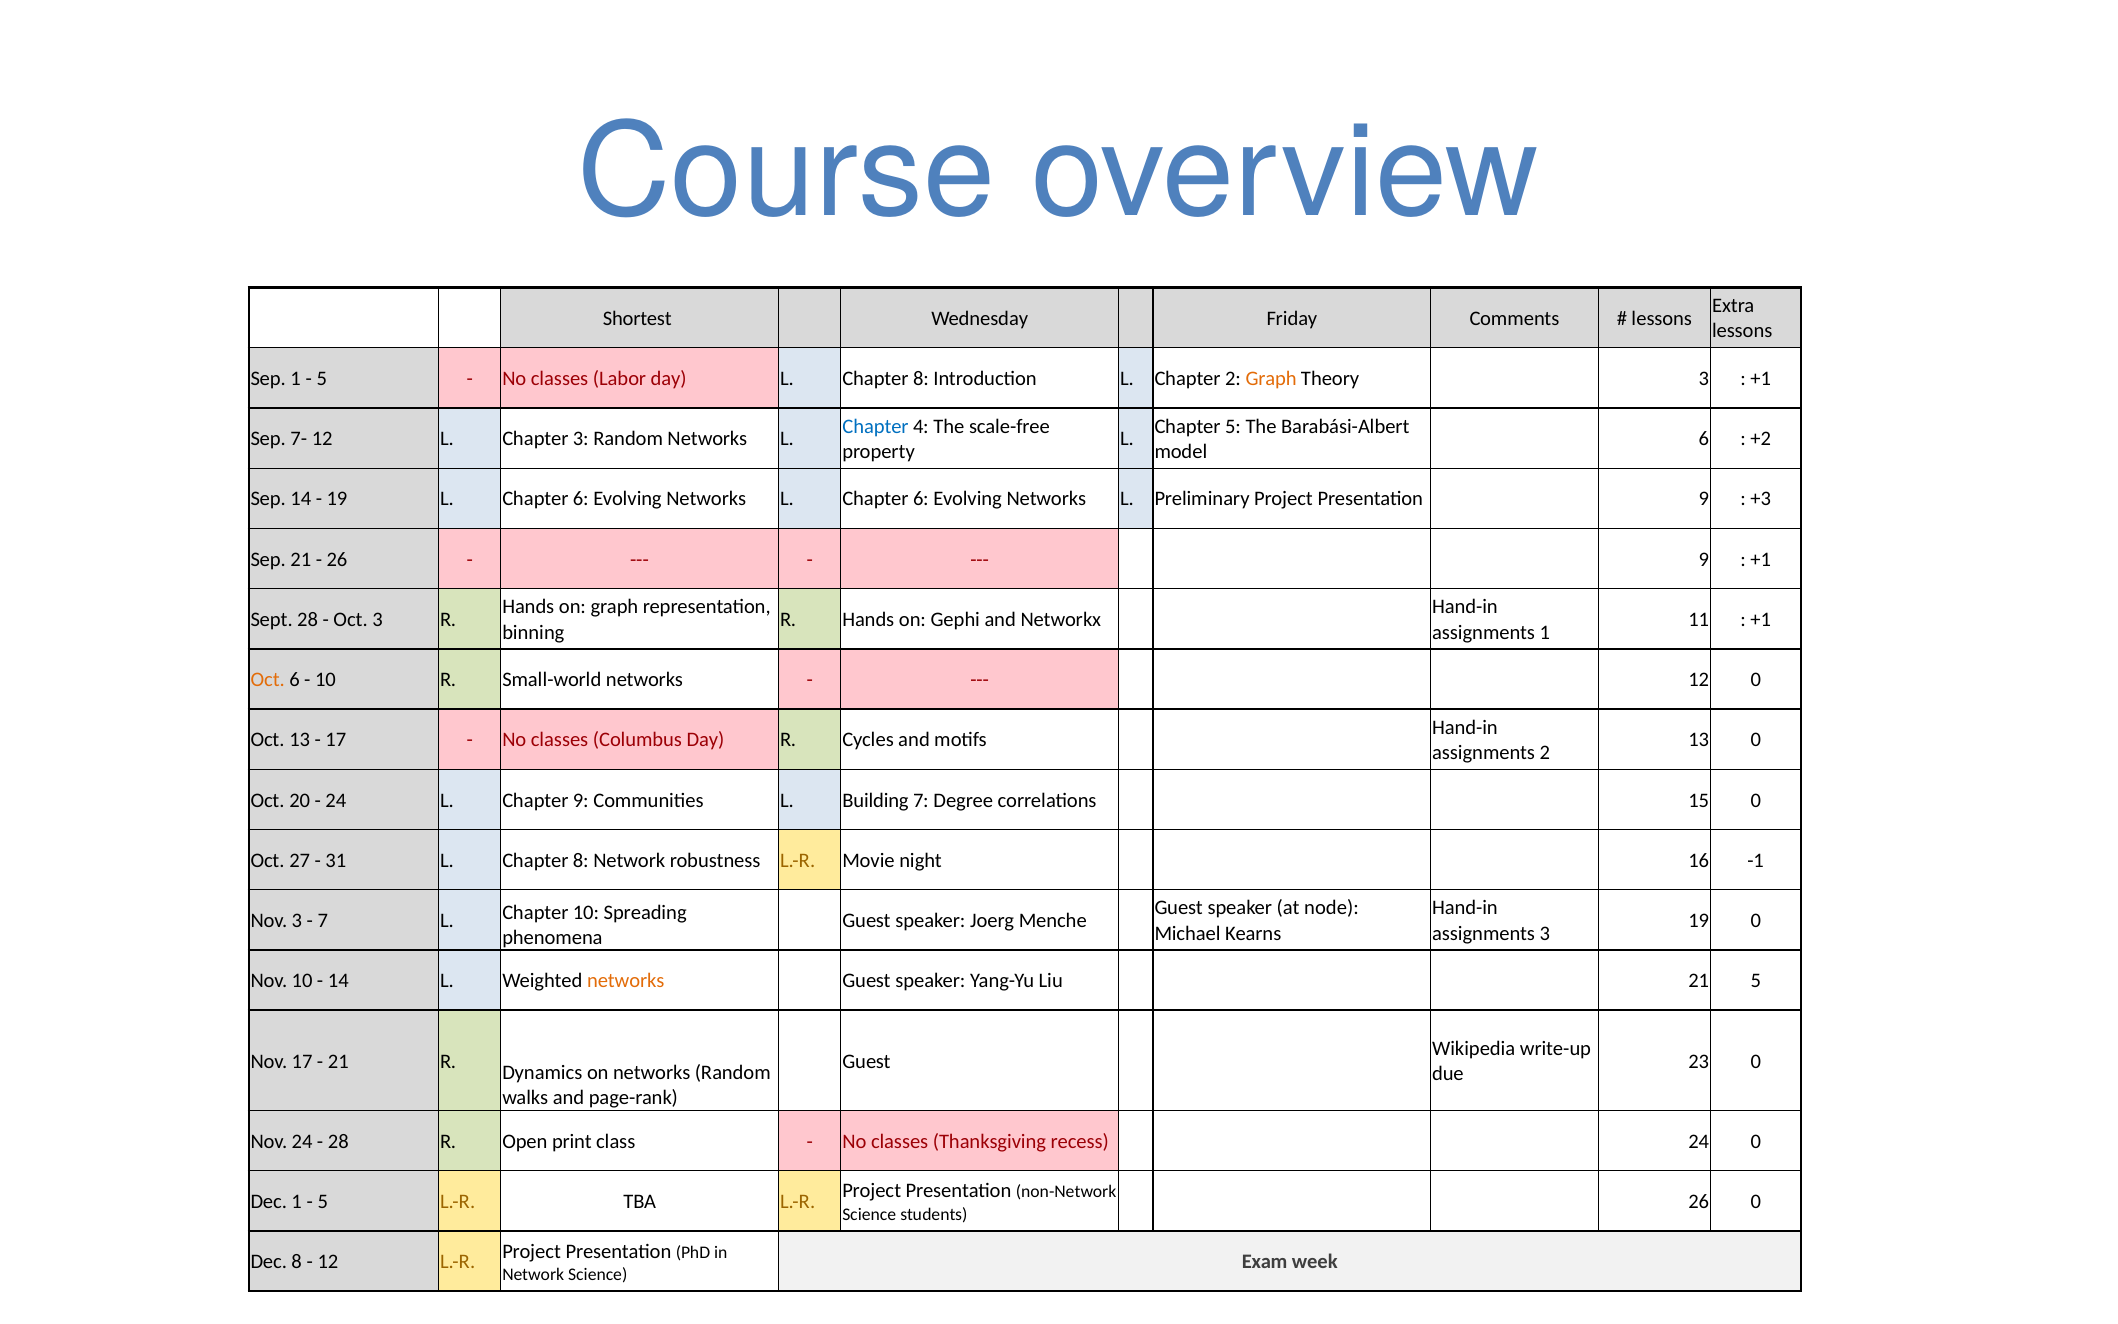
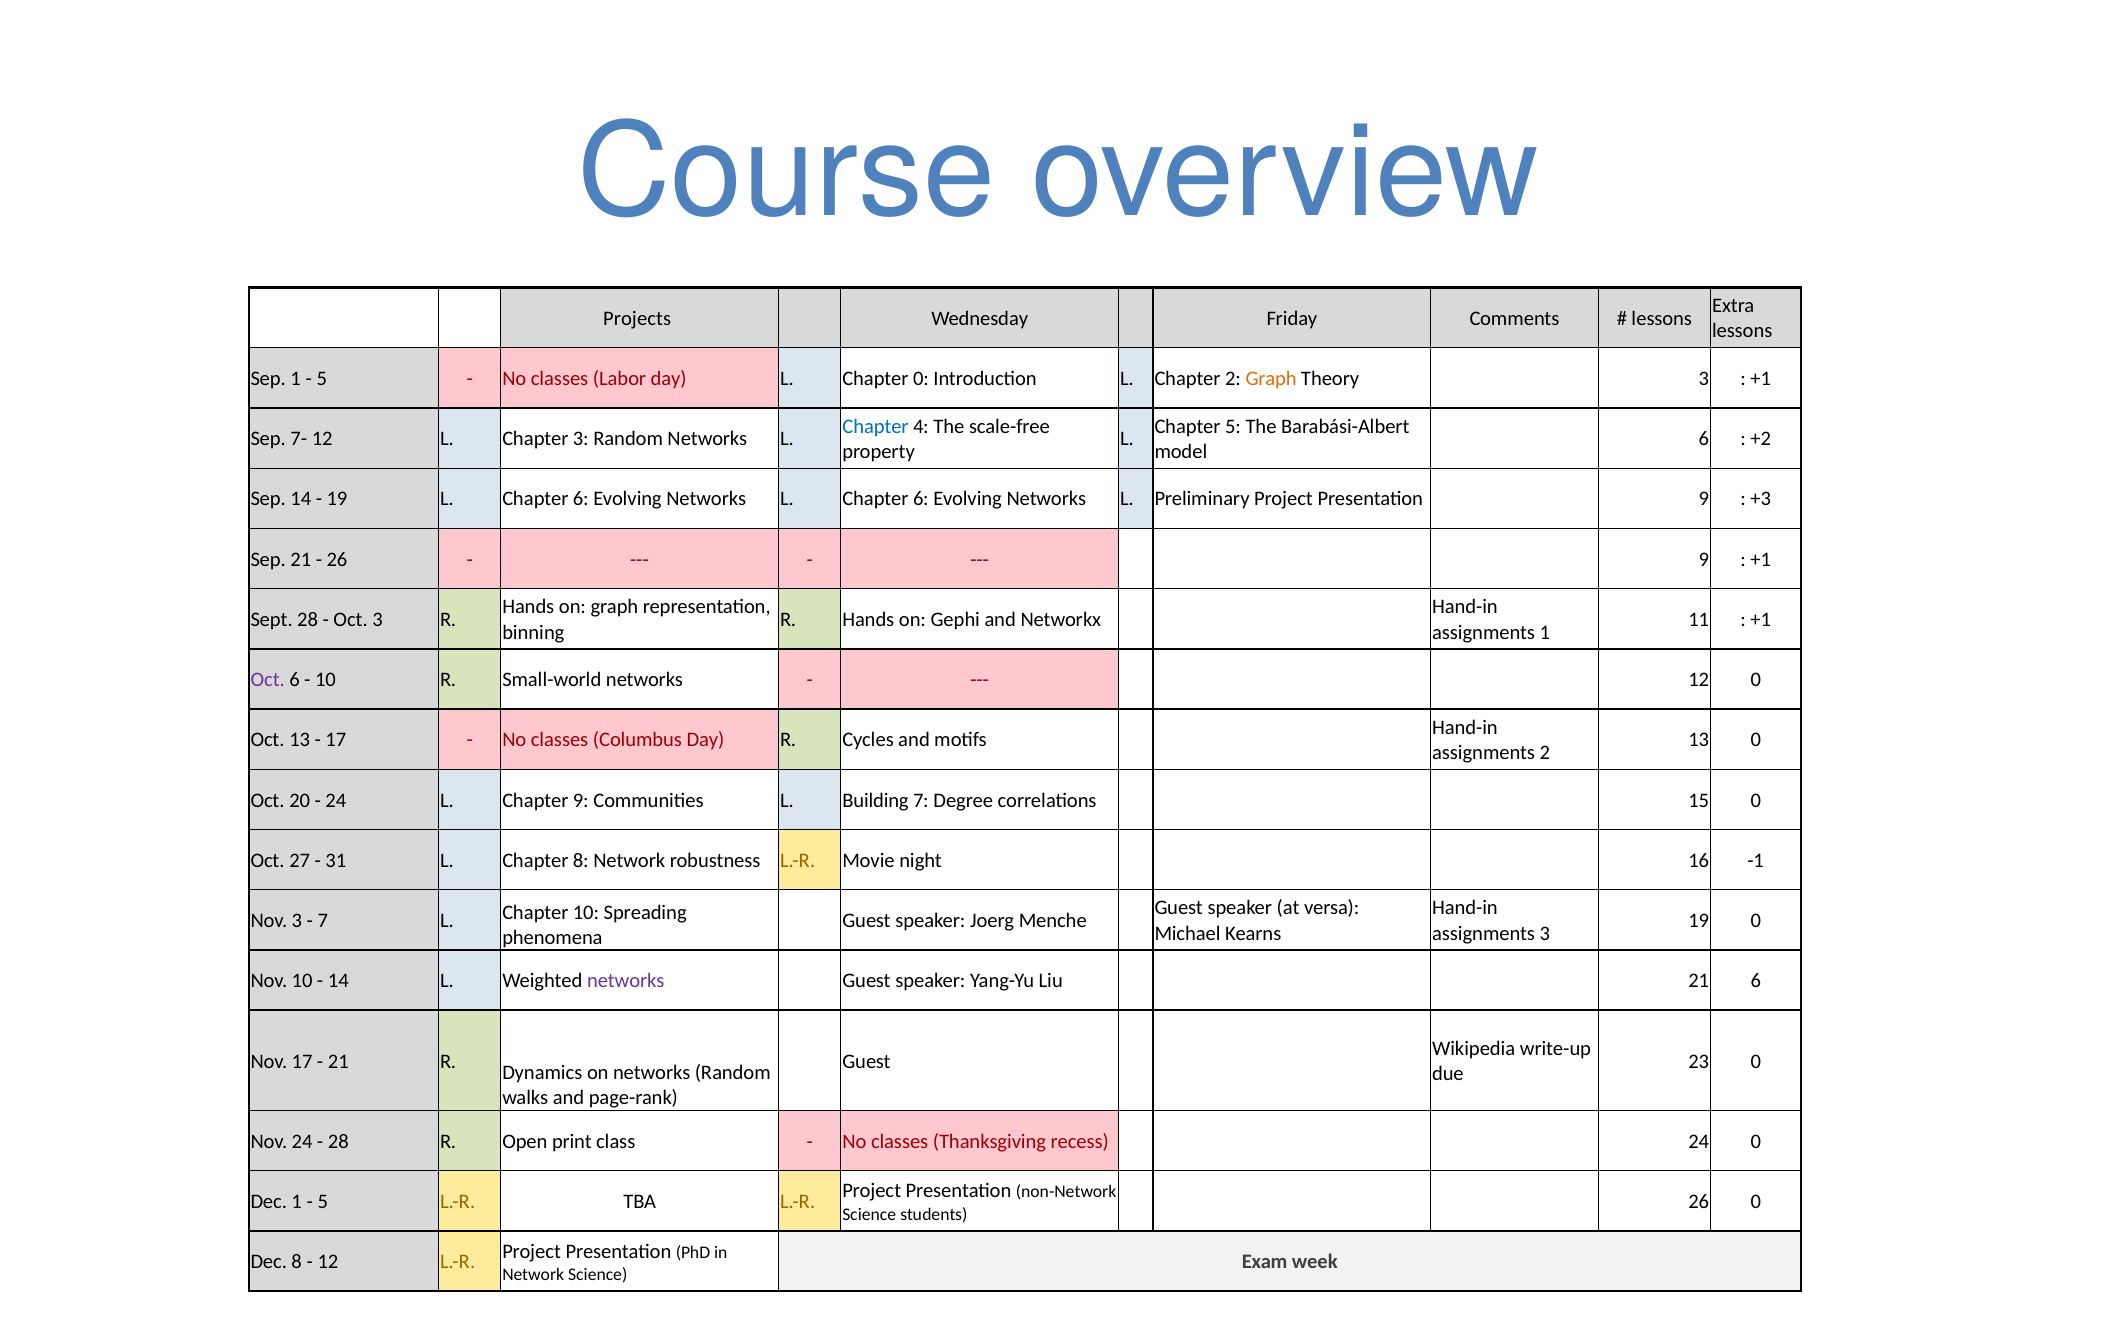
Shortest: Shortest -> Projects (637, 318)
day L Chapter 8: 8 -> 0 (921, 379)
Oct colour: orange -> purple (268, 680)
node: node -> versa (1332, 908)
networks colour: orange -> purple (626, 981)
21 5: 5 -> 6 (1756, 981)
